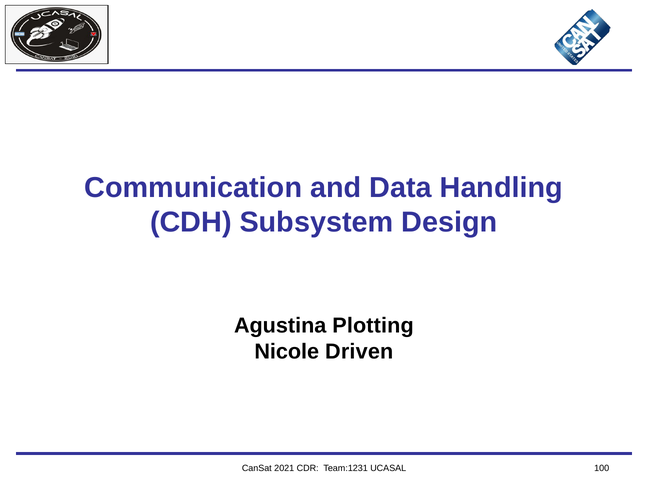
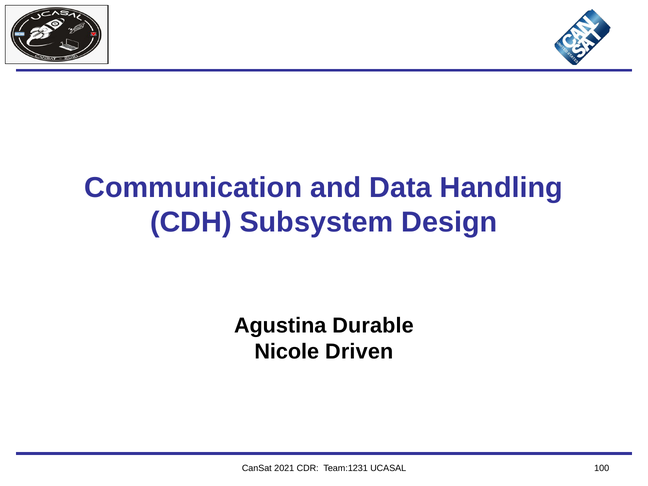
Plotting: Plotting -> Durable (373, 326)
